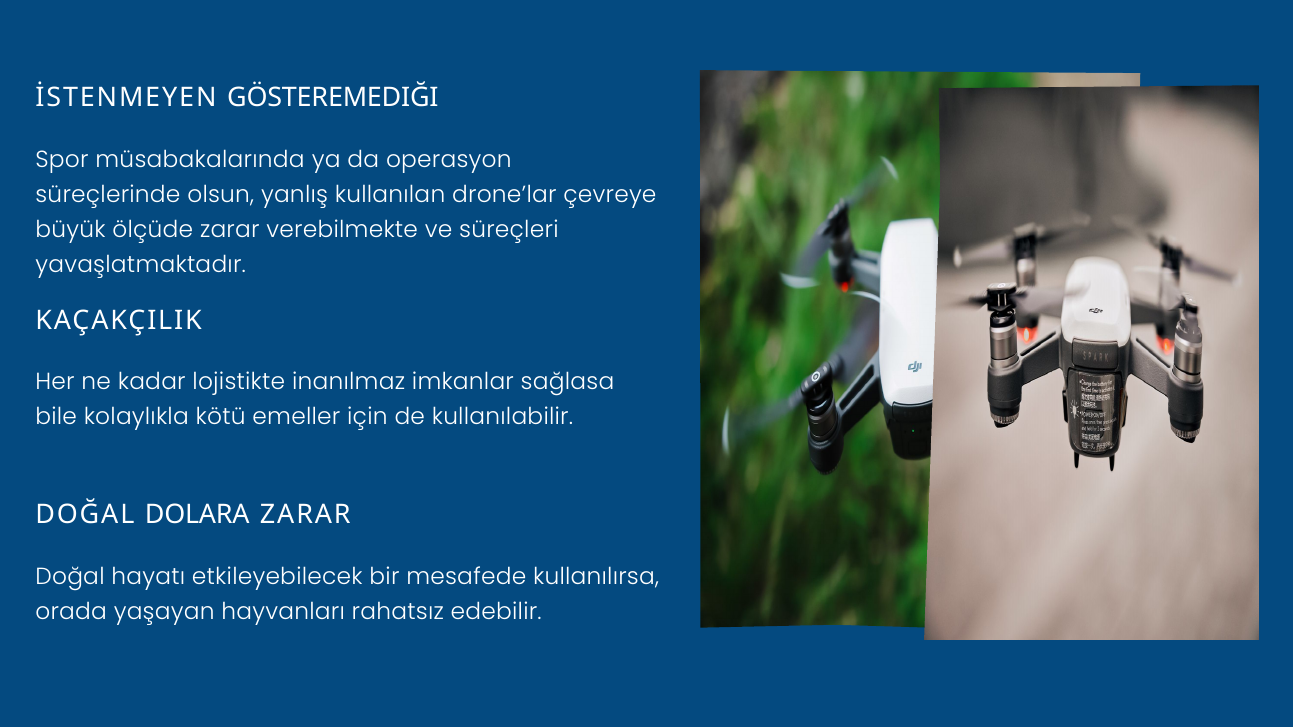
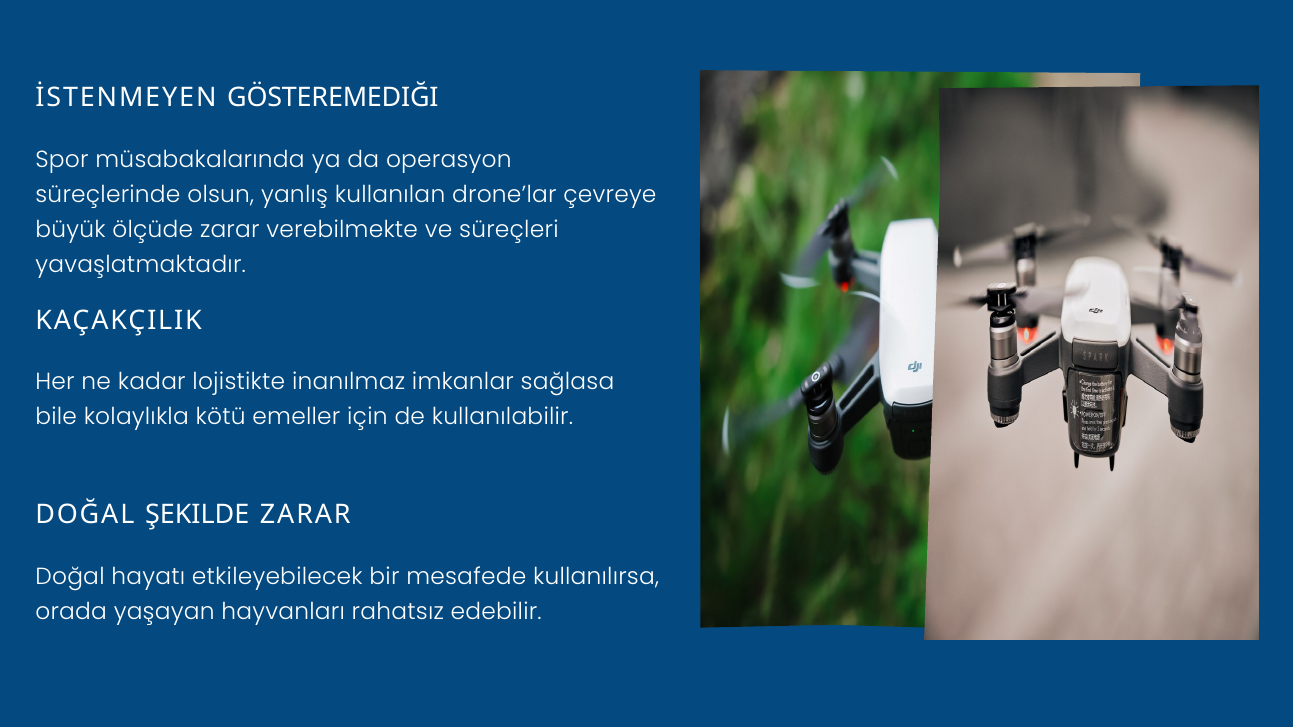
DOLARA: DOLARA -> ŞEKILDE (197, 515)
